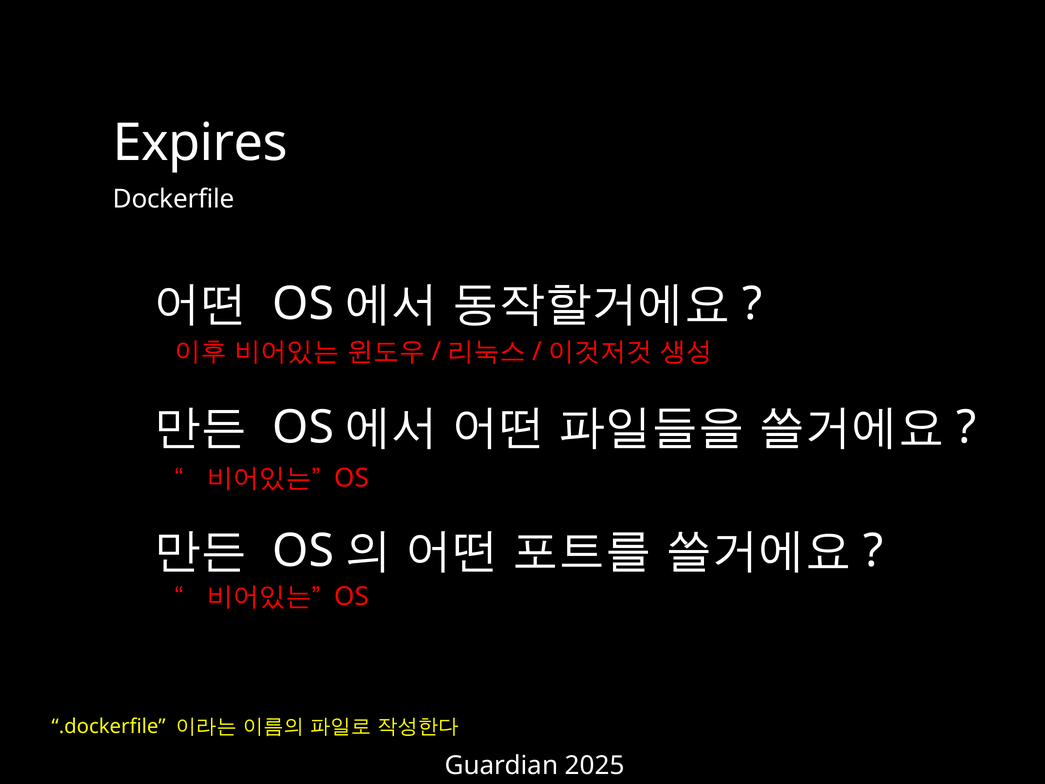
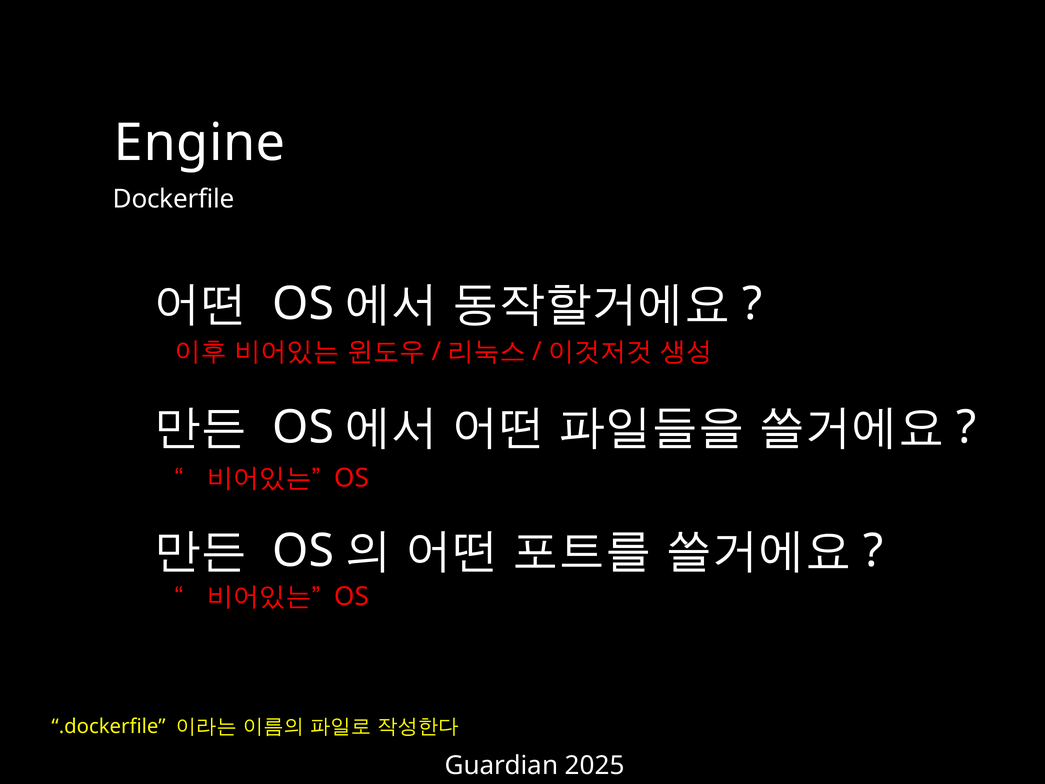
Expires: Expires -> Engine (200, 143)
